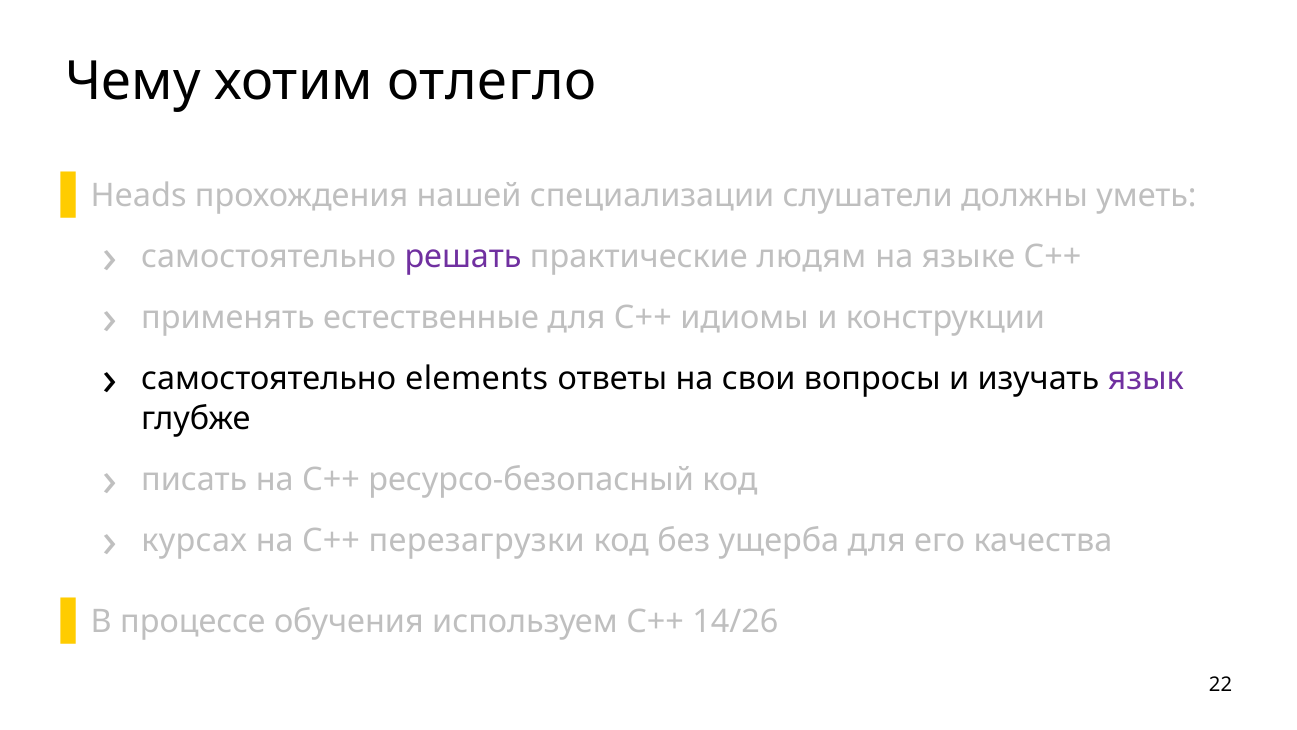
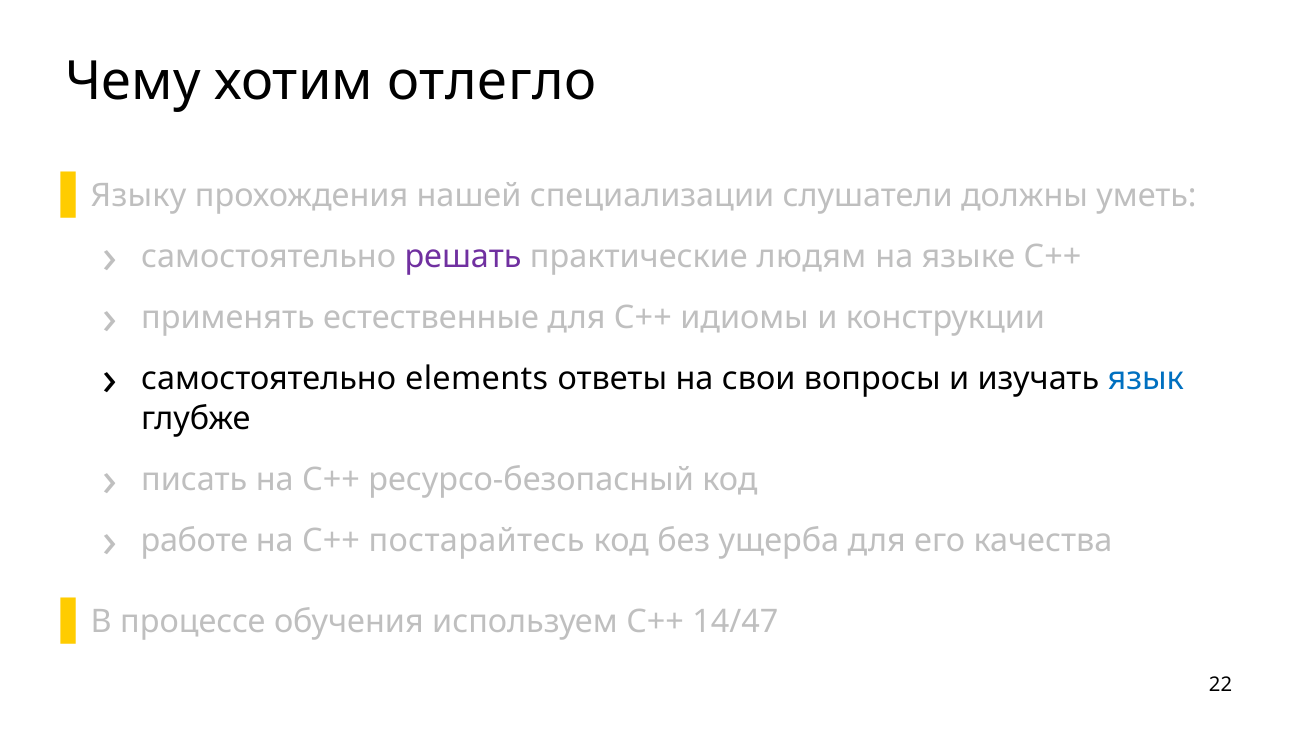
Heads: Heads -> Языку (138, 196)
язык colour: purple -> blue (1146, 378)
курсах: курсах -> работе (194, 541)
перезагрузки: перезагрузки -> постарайтесь (477, 541)
14/26: 14/26 -> 14/47 (735, 622)
